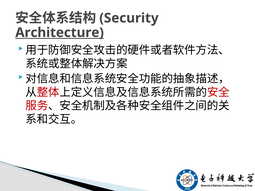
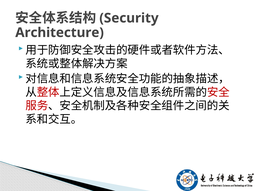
Architecture underline: present -> none (60, 33)
